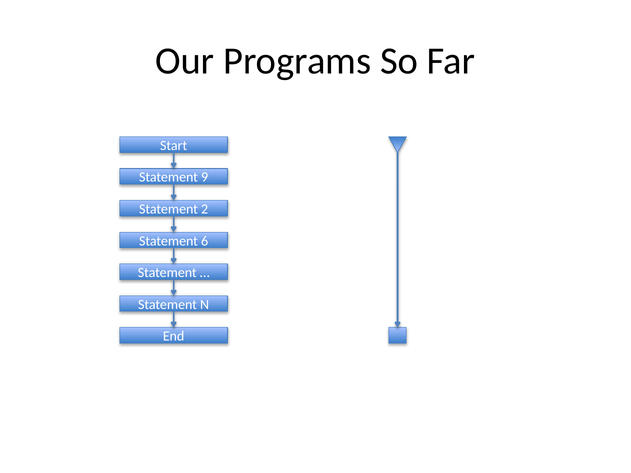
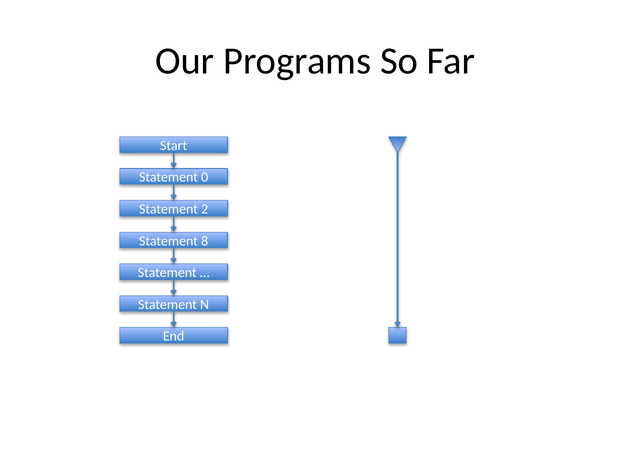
9: 9 -> 0 (205, 177)
6: 6 -> 8 (205, 241)
